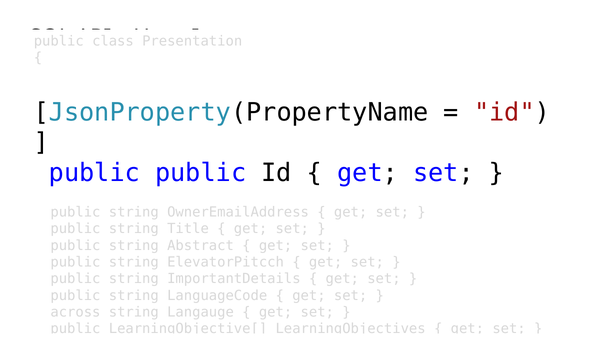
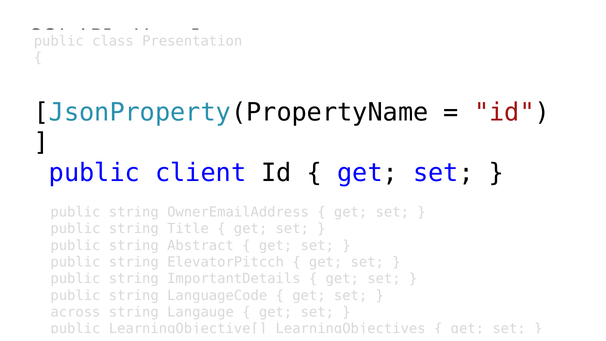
public public: public -> client (201, 173)
